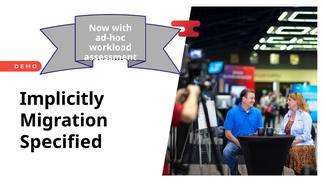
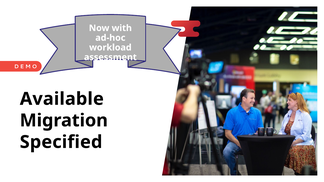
Implicitly: Implicitly -> Available (62, 99)
